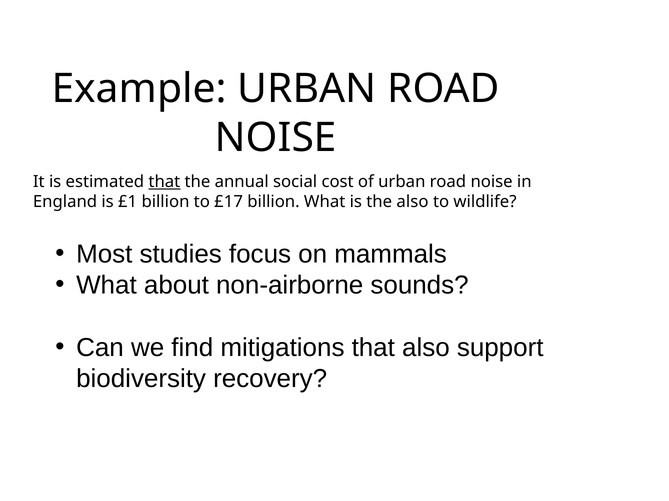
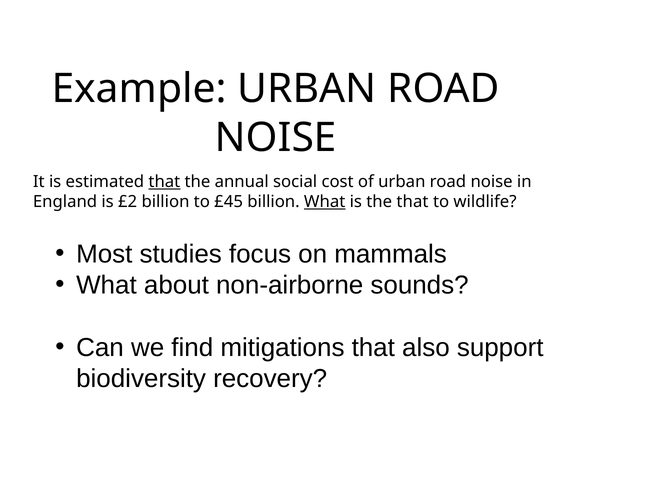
£1: £1 -> £2 (128, 202)
£17: £17 -> £45 (229, 202)
What underline: none -> present (325, 202)
the also: also -> that (412, 202)
